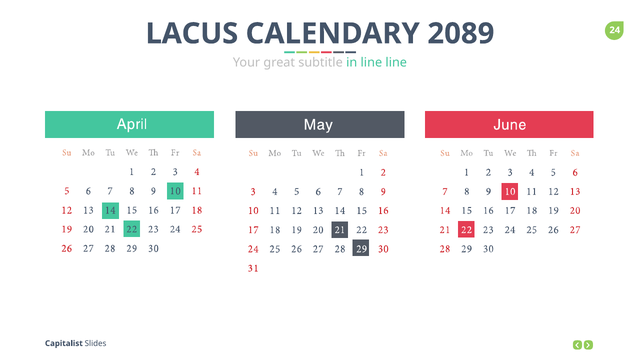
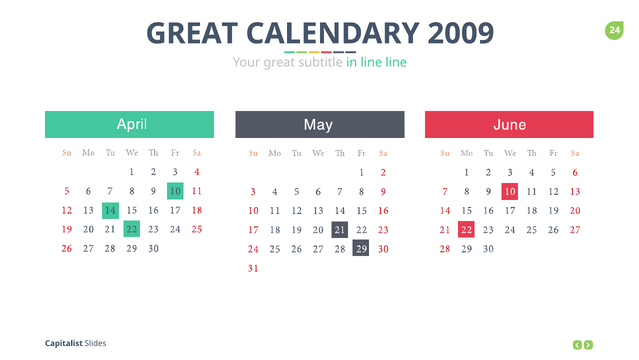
LACUS: LACUS -> GREAT (192, 34)
2089: 2089 -> 2009 (461, 34)
